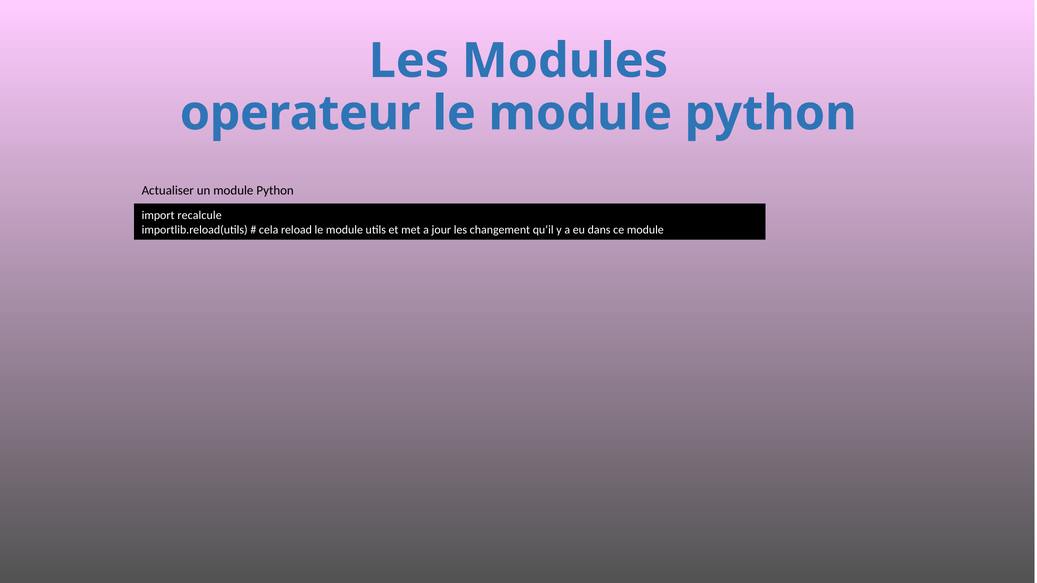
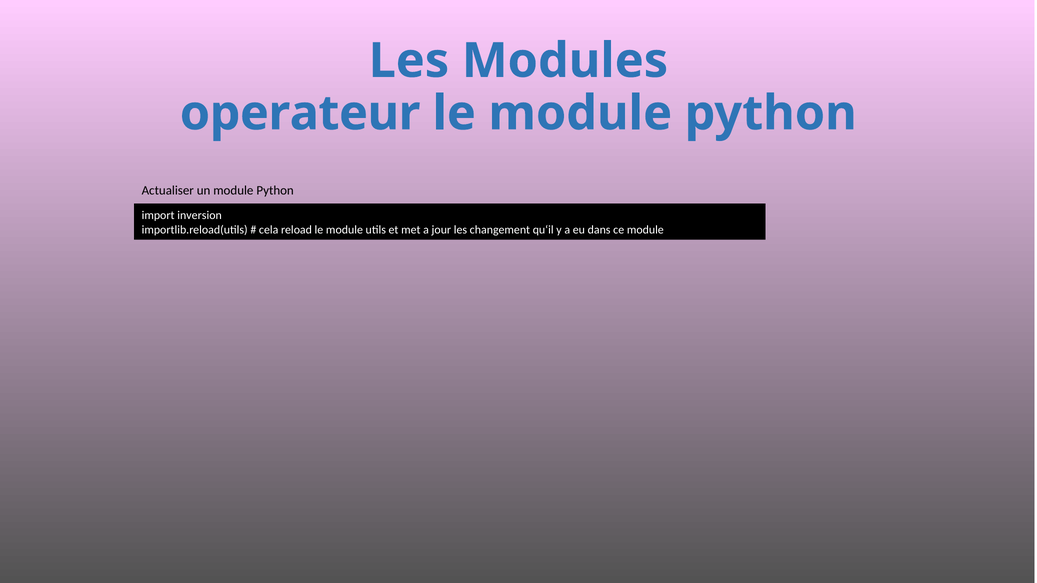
recalcule: recalcule -> inversion (200, 215)
